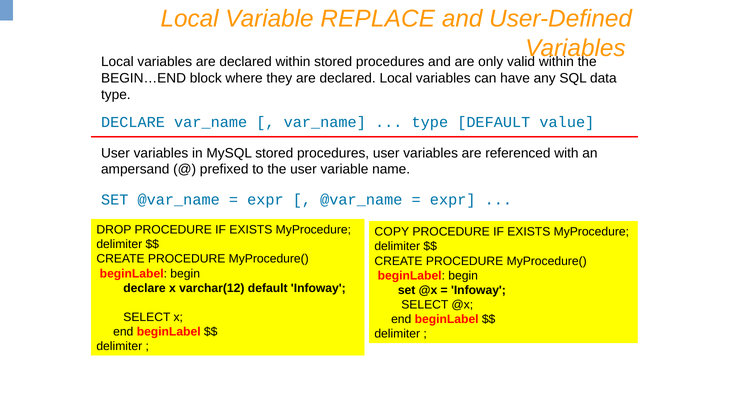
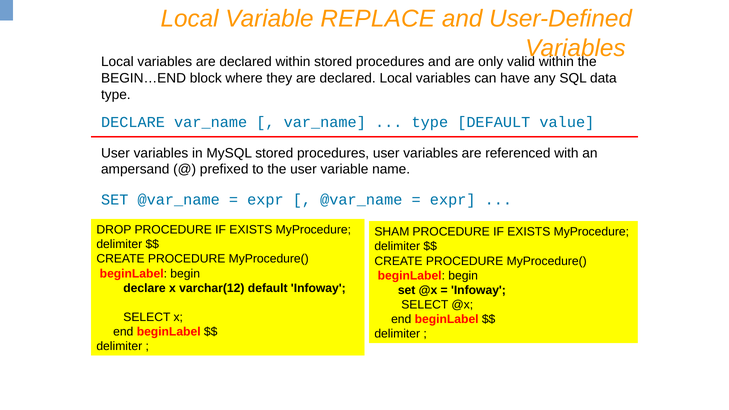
COPY: COPY -> SHAM (392, 232)
